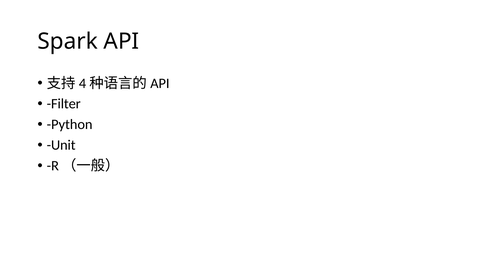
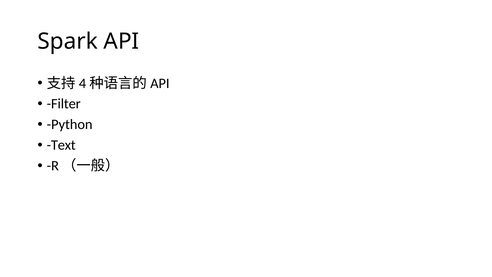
Unit: Unit -> Text (61, 145)
